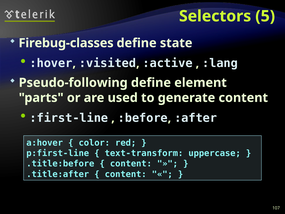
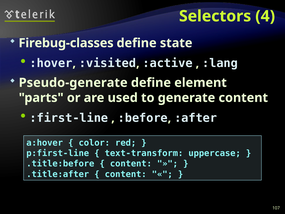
5: 5 -> 4 (265, 16)
Pseudo-following: Pseudo-following -> Pseudo-generate (73, 83)
